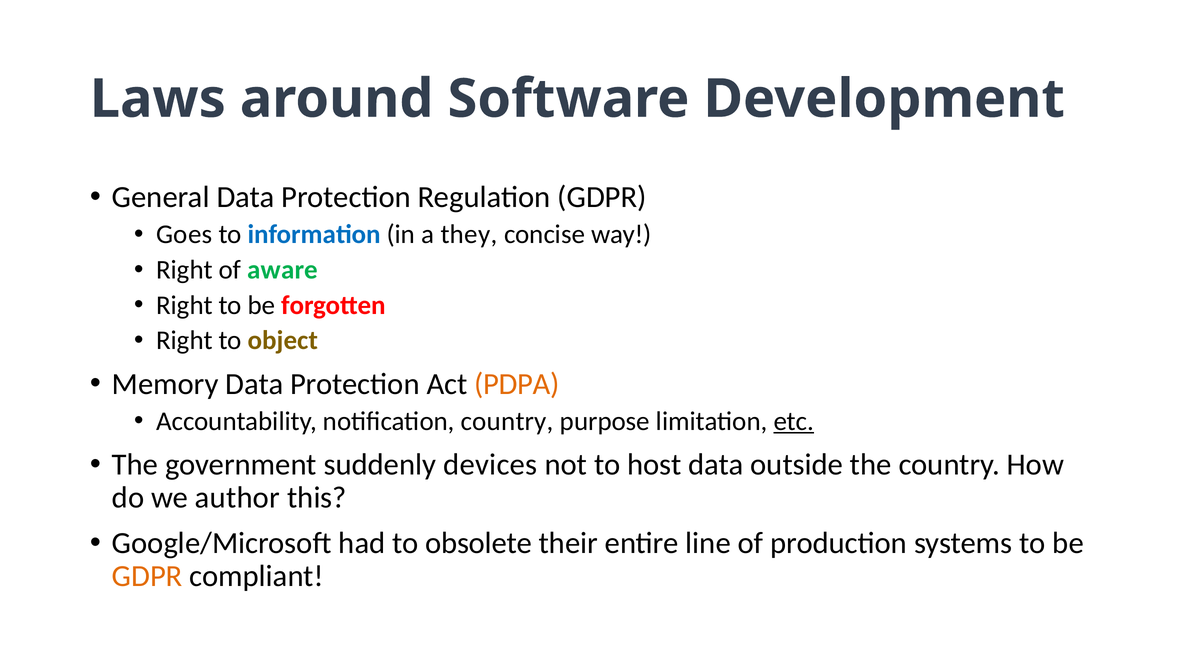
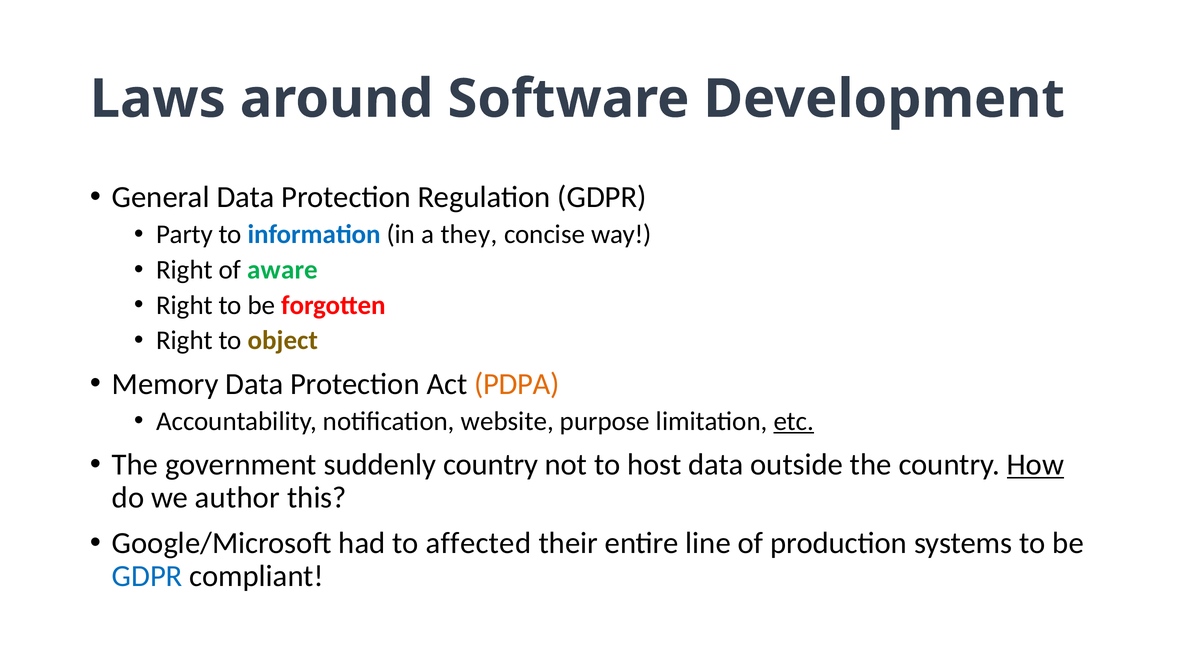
Goes: Goes -> Party (184, 235)
notification country: country -> website (507, 421)
suddenly devices: devices -> country (491, 465)
How underline: none -> present (1035, 465)
obsolete: obsolete -> affected (478, 543)
GDPR colour: orange -> blue (147, 576)
